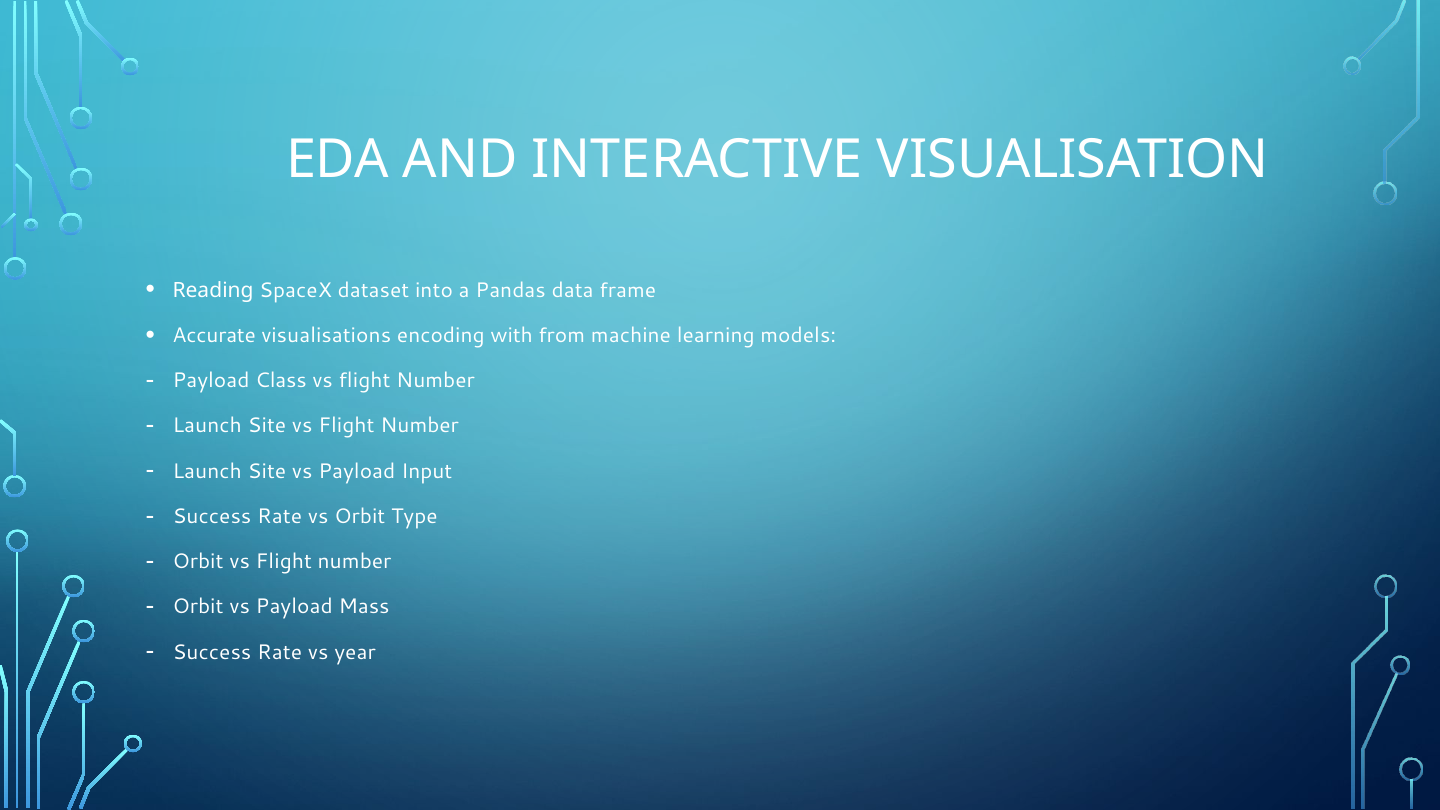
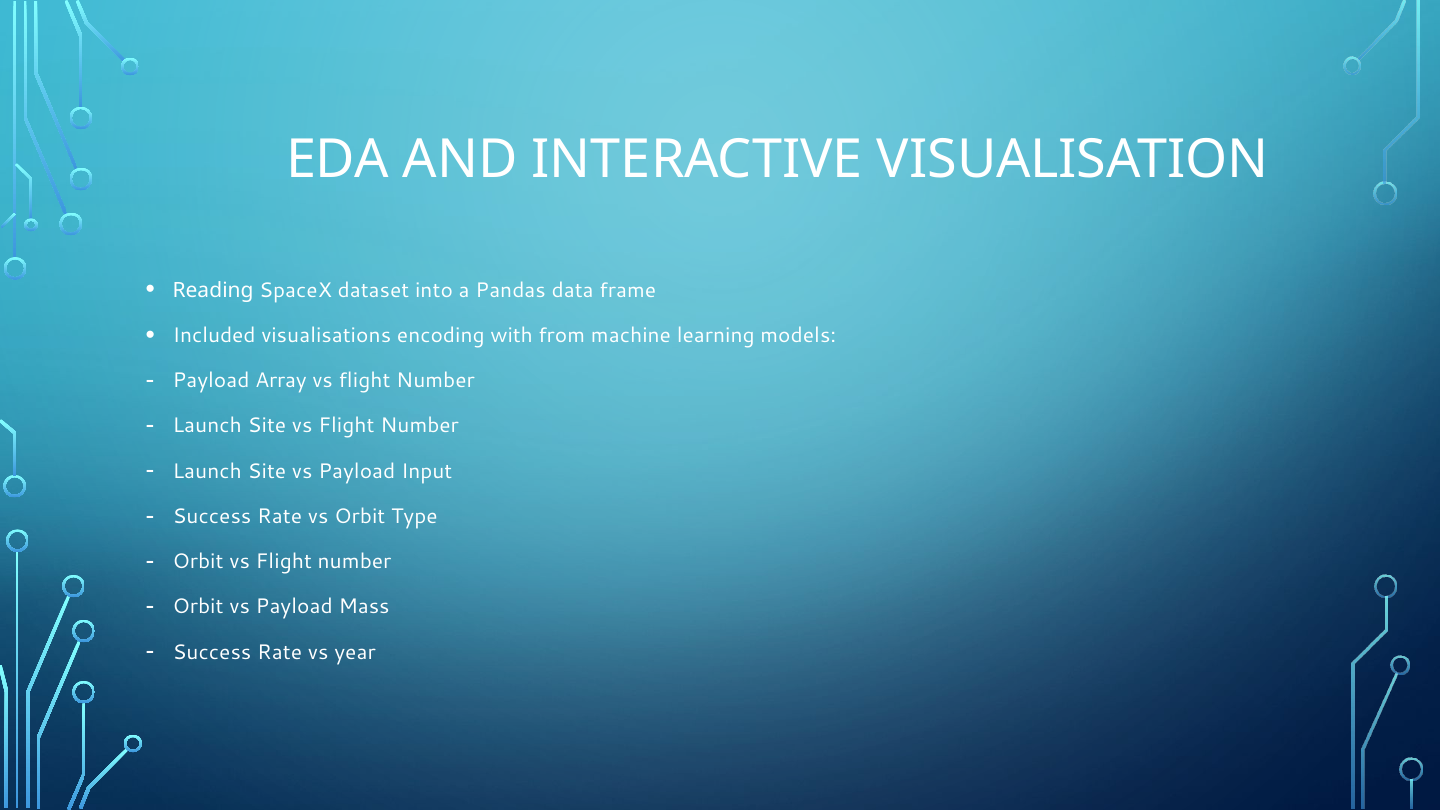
Accurate: Accurate -> Included (214, 335)
Class: Class -> Array (281, 381)
